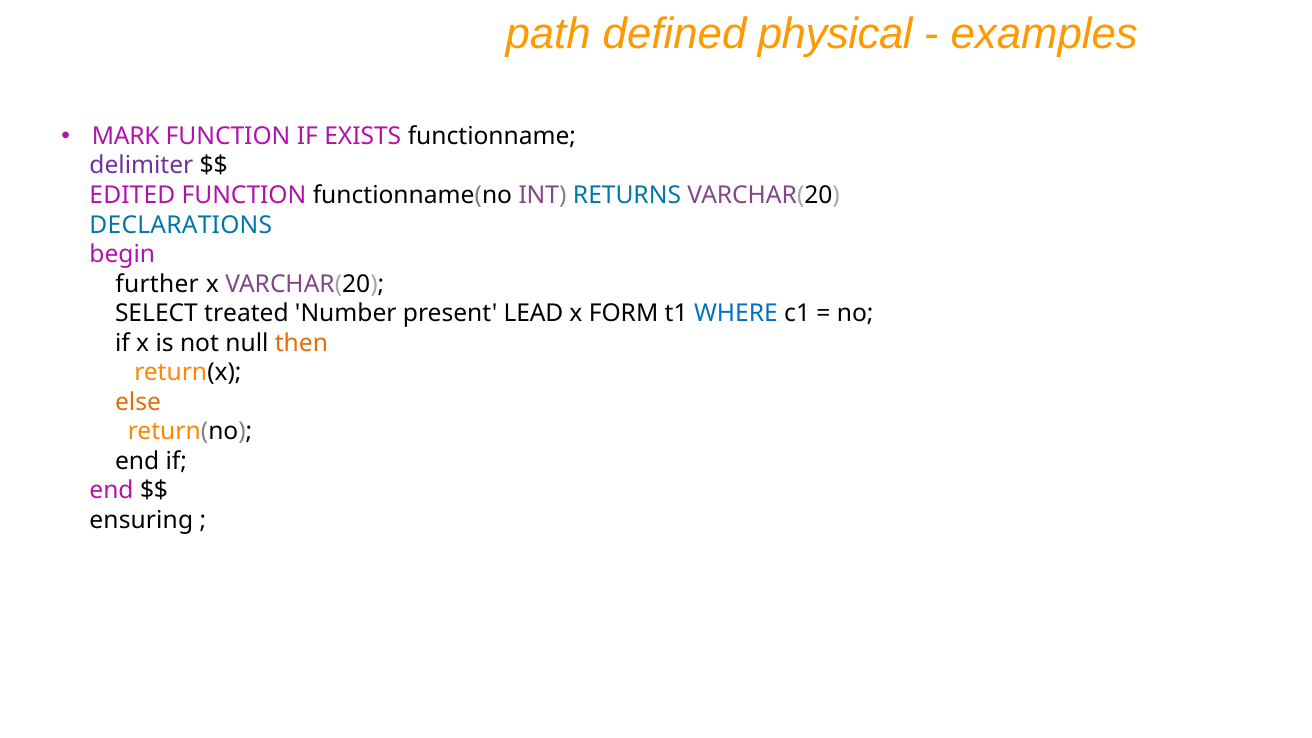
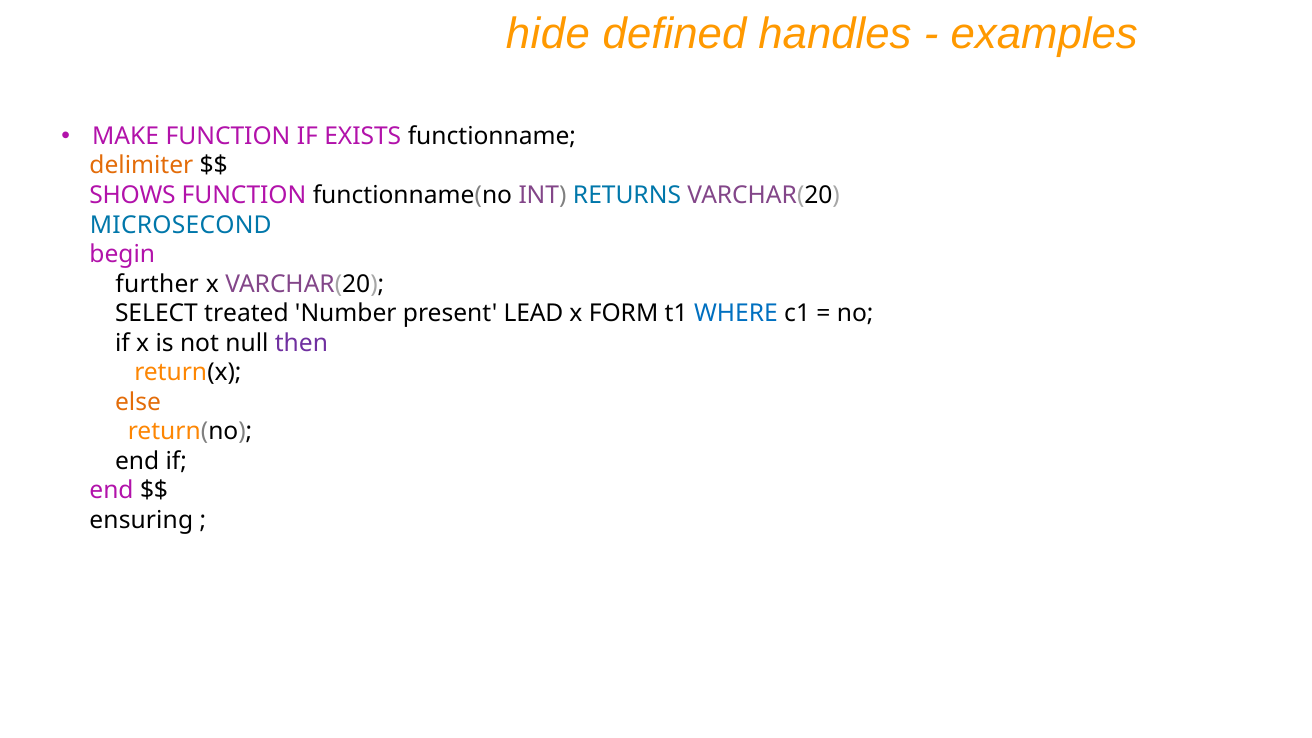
path: path -> hide (548, 34)
physical: physical -> handles (835, 34)
MARK: MARK -> MAKE (126, 136)
delimiter colour: purple -> orange (141, 166)
EDITED: EDITED -> SHOWS (133, 195)
DECLARATIONS: DECLARATIONS -> MICROSECOND (181, 225)
then colour: orange -> purple (301, 343)
